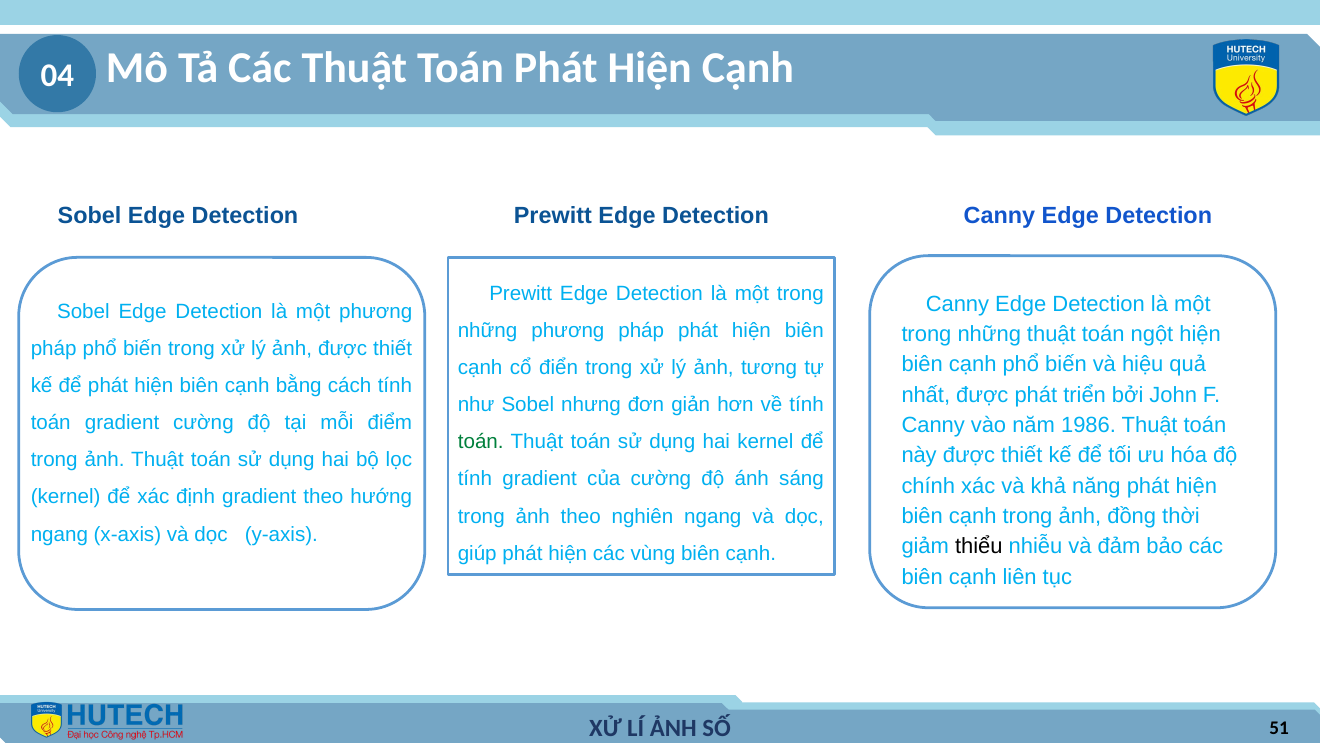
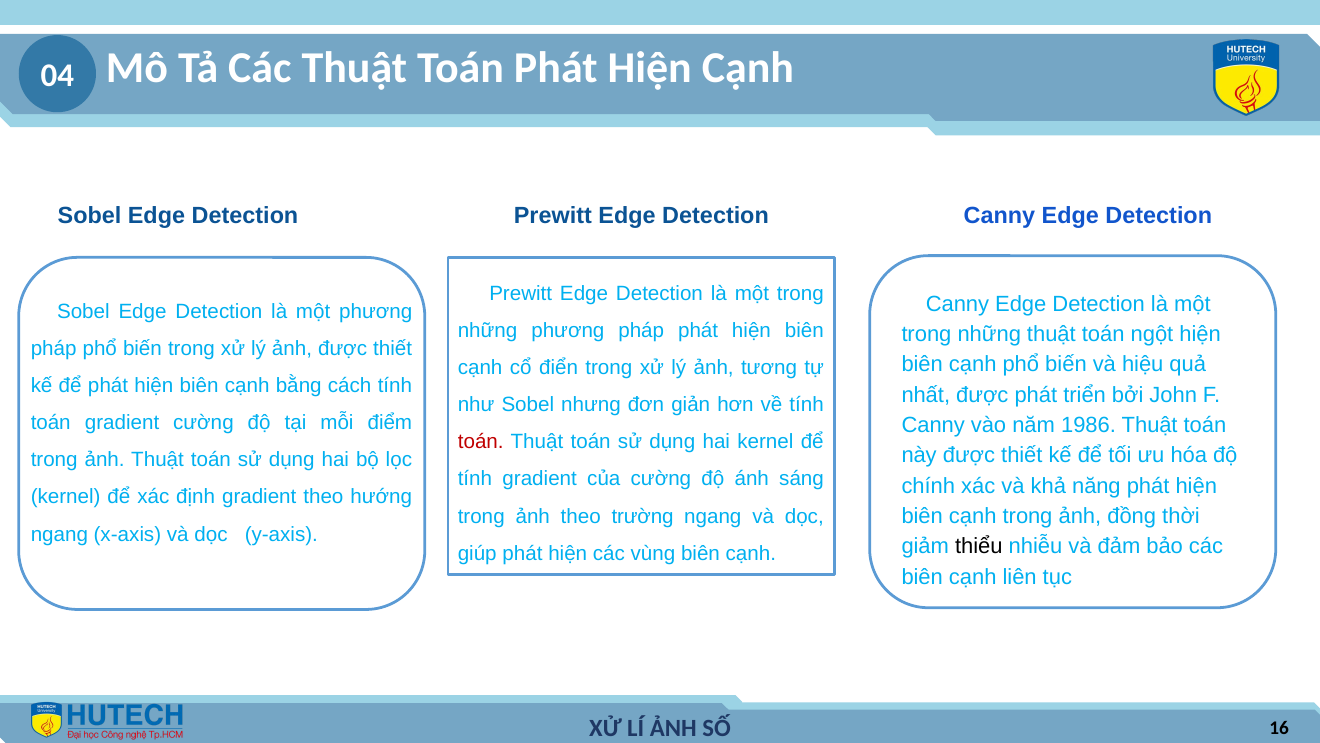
toán colour: green -> red (481, 442)
nghiên: nghiên -> trường (643, 516)
51: 51 -> 16 (1279, 728)
